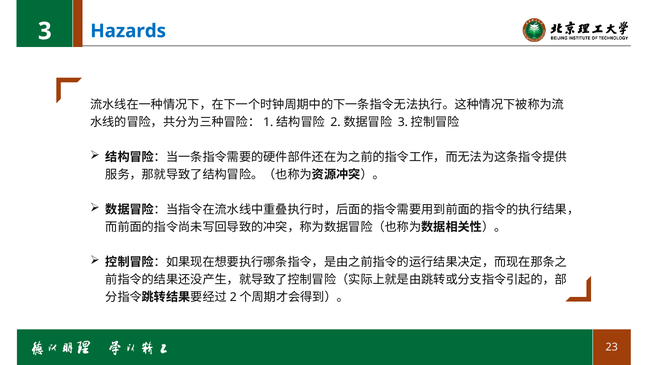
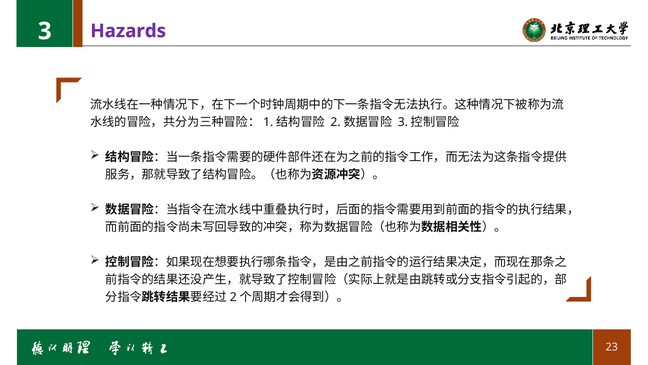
Hazards colour: blue -> purple (128, 31)
